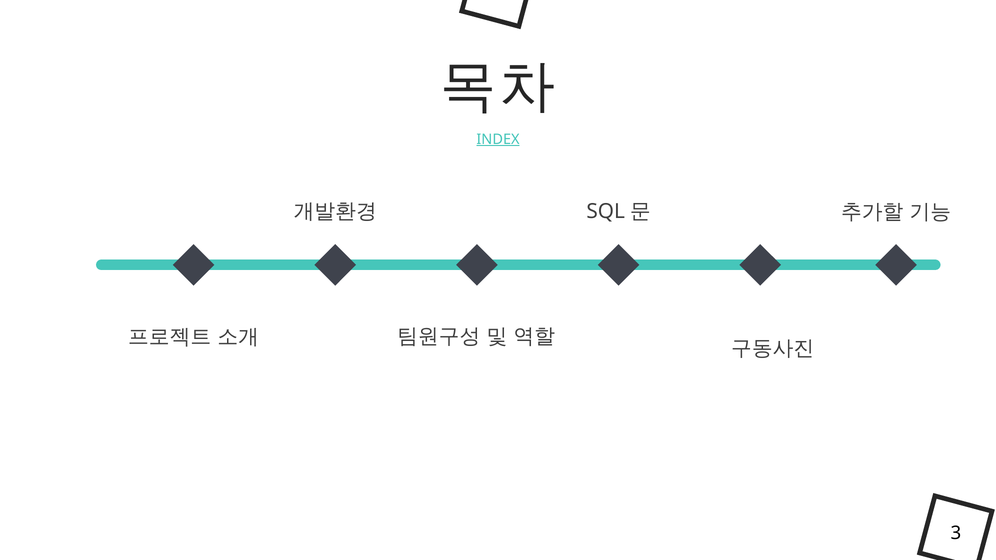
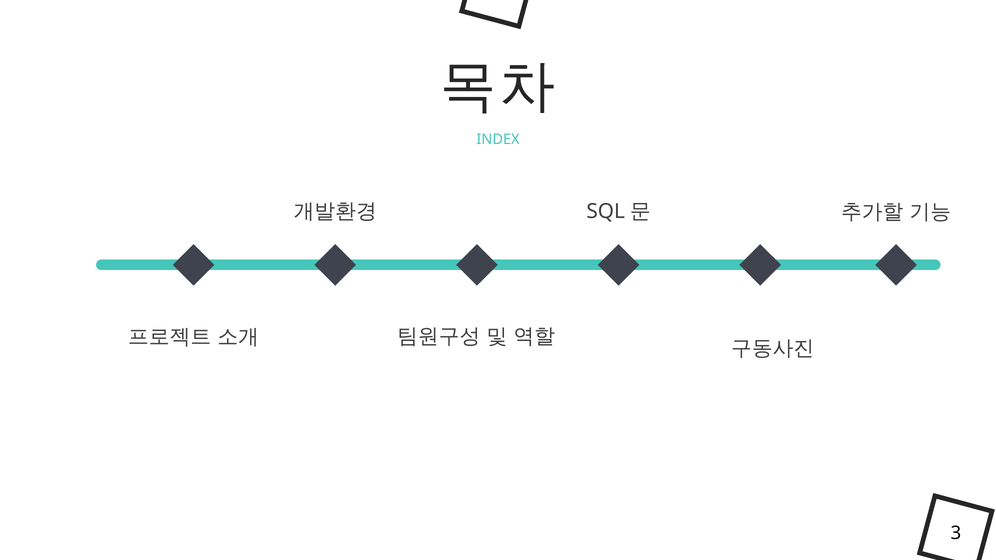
INDEX underline: present -> none (498, 139)
